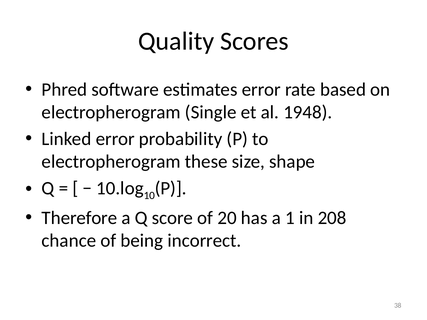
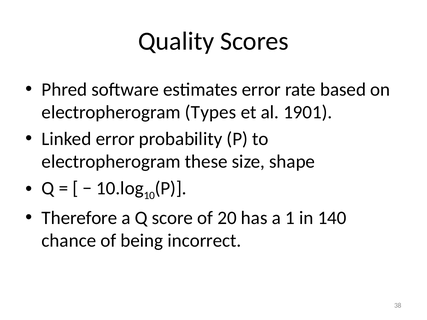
Single: Single -> Types (211, 112)
1948: 1948 -> 1901 (308, 112)
208: 208 -> 140 (332, 218)
